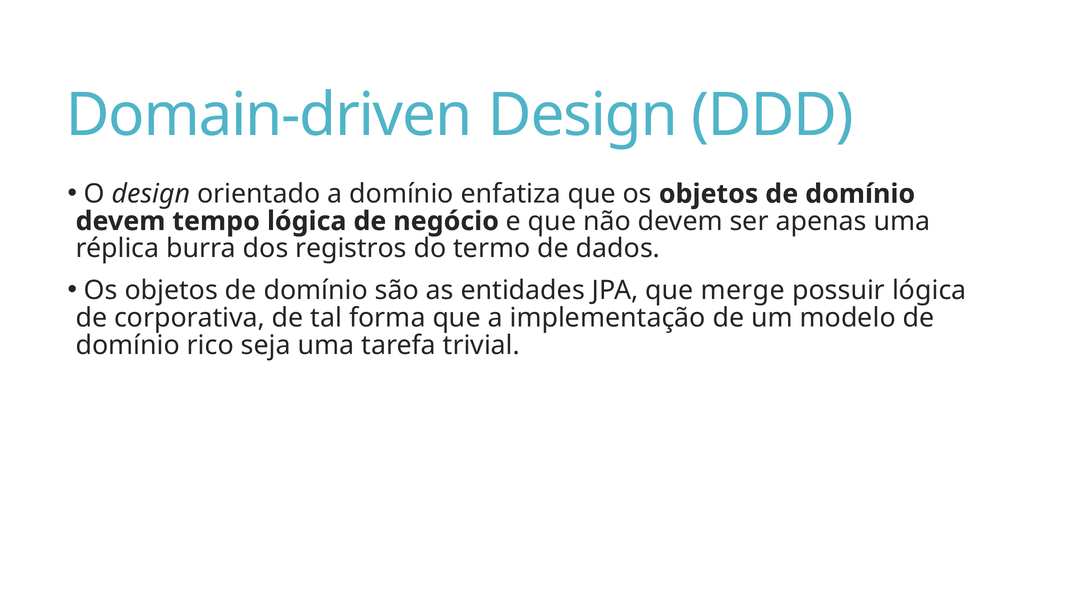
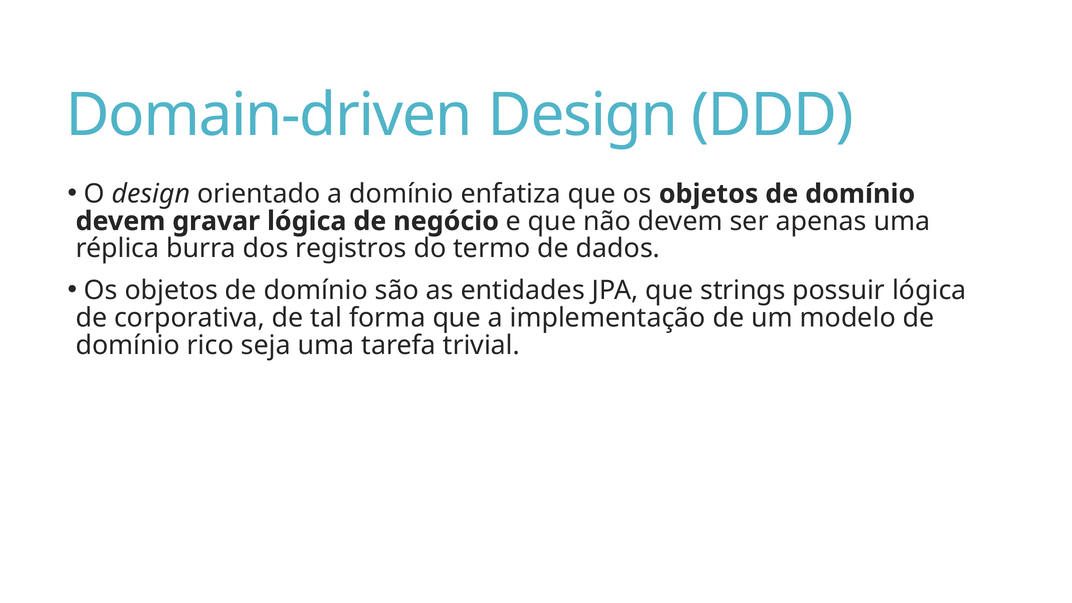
tempo: tempo -> gravar (216, 221)
merge: merge -> strings (743, 290)
